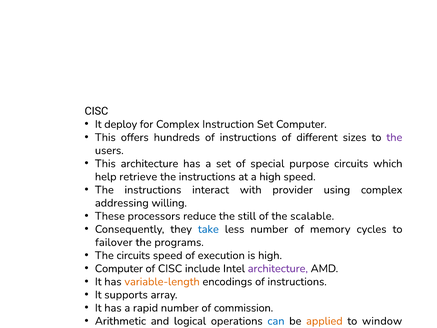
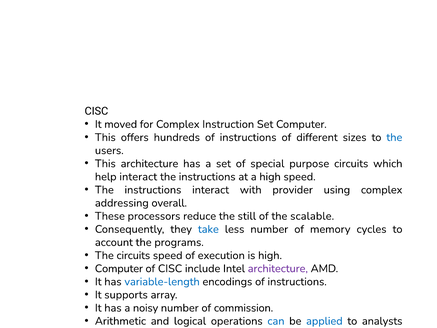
deploy: deploy -> moved (121, 124)
the colour: purple -> blue (394, 137)
help retrieve: retrieve -> interact (138, 177)
willing: willing -> overall (169, 203)
failover: failover -> account (114, 242)
variable-length colour: orange -> blue (162, 281)
rapid: rapid -> noisy (146, 308)
applied colour: orange -> blue (324, 321)
window: window -> analysts (382, 321)
